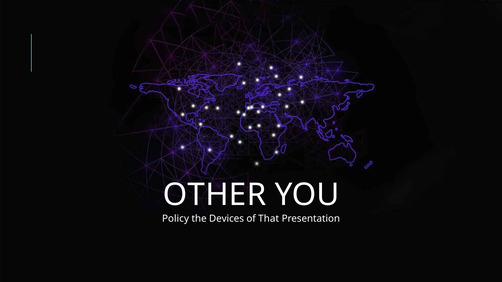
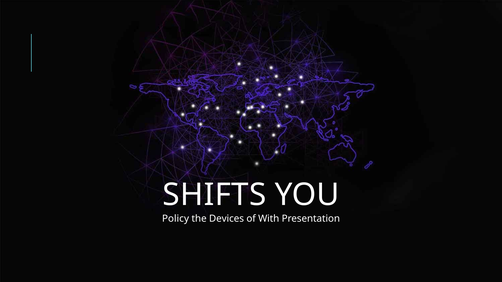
OTHER: OTHER -> SHIFTS (214, 195)
That: That -> With (269, 219)
